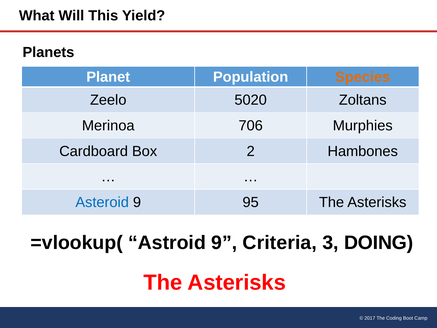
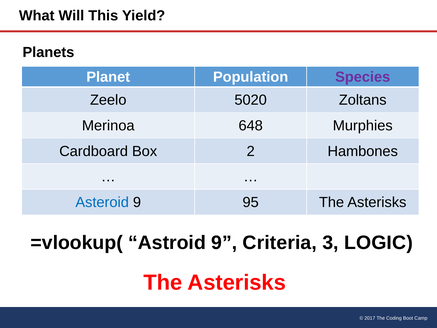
Species colour: orange -> purple (363, 77)
706: 706 -> 648 (251, 126)
DOING: DOING -> LOGIC (378, 242)
